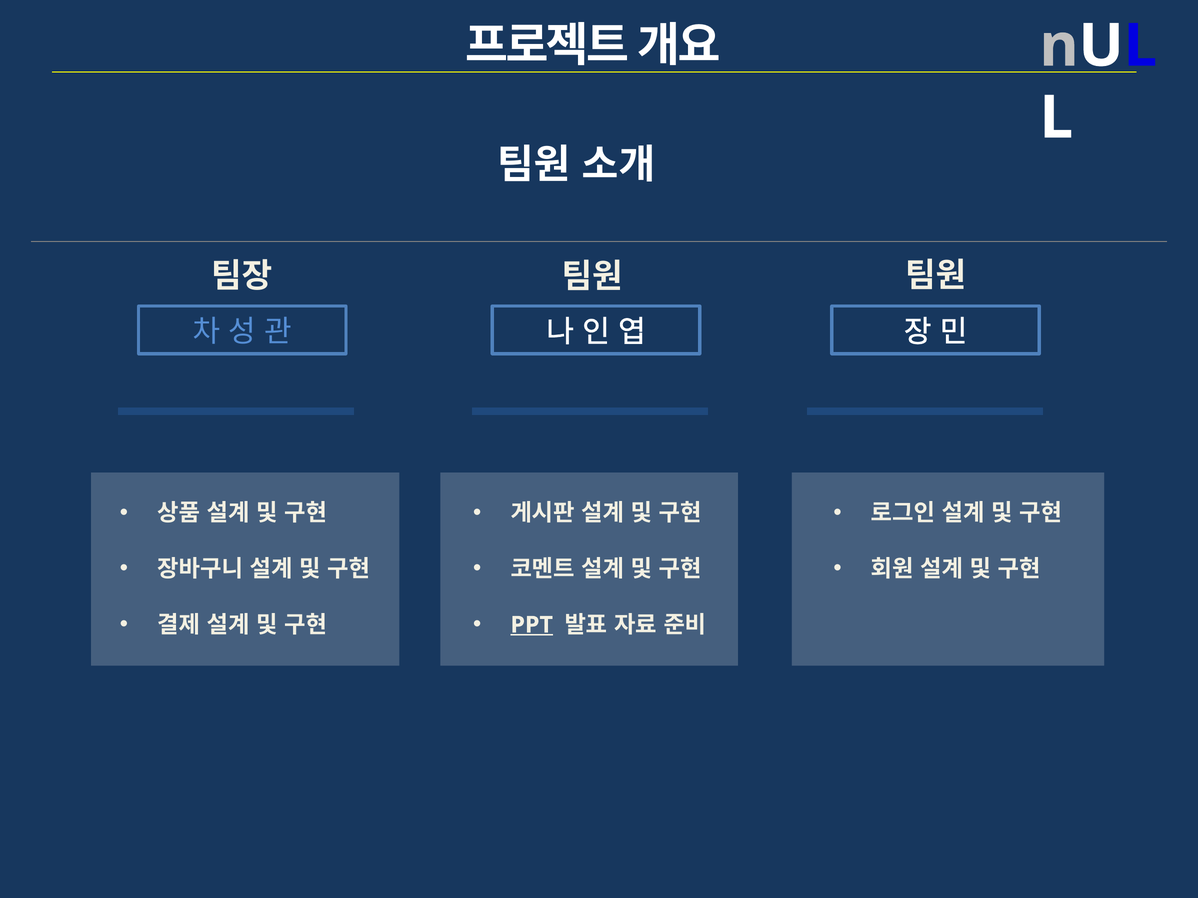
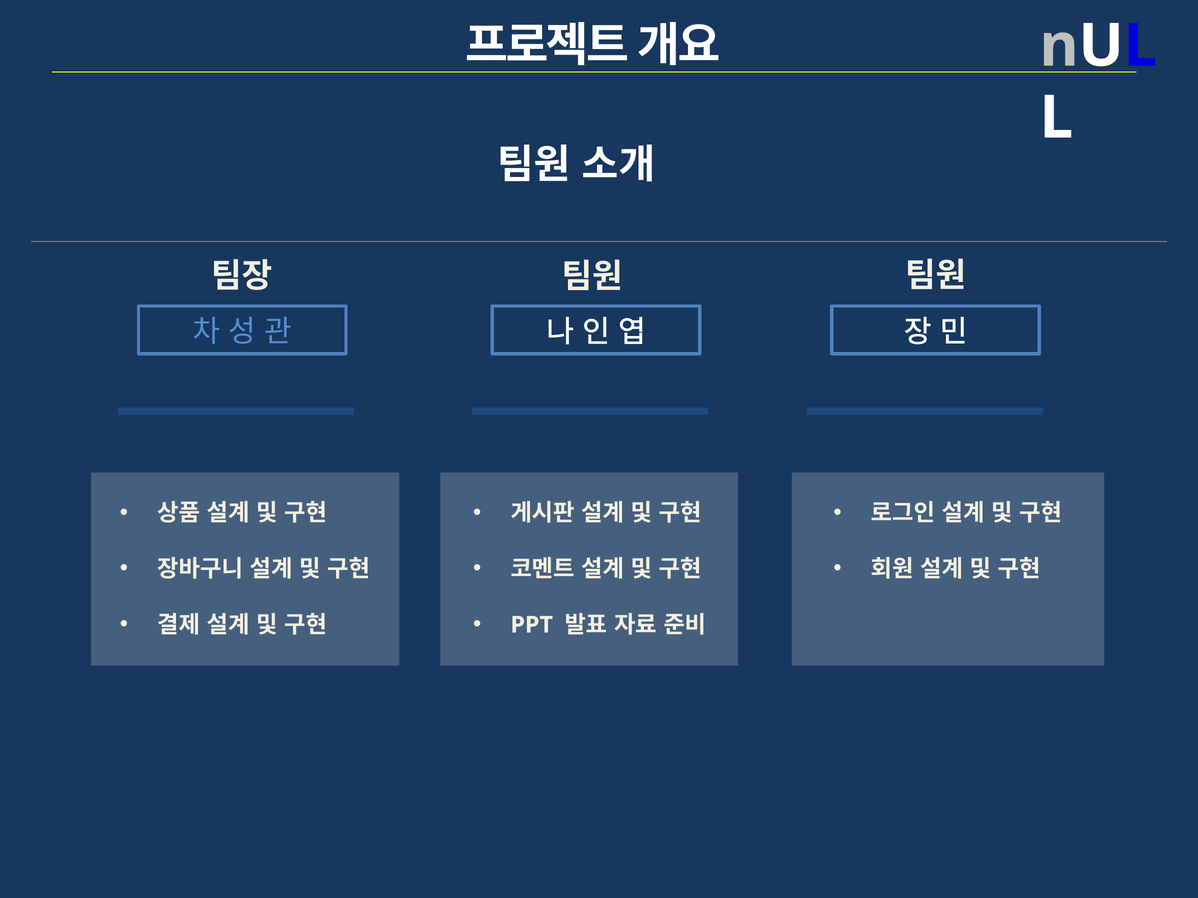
PPT underline: present -> none (532, 625)
